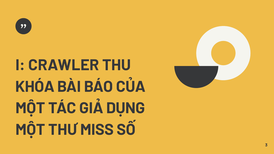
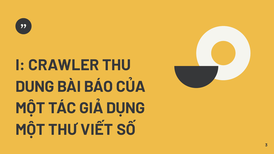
KHÓA: KHÓA -> DUNG (35, 87)
MISS: MISS -> VIẾT (97, 130)
